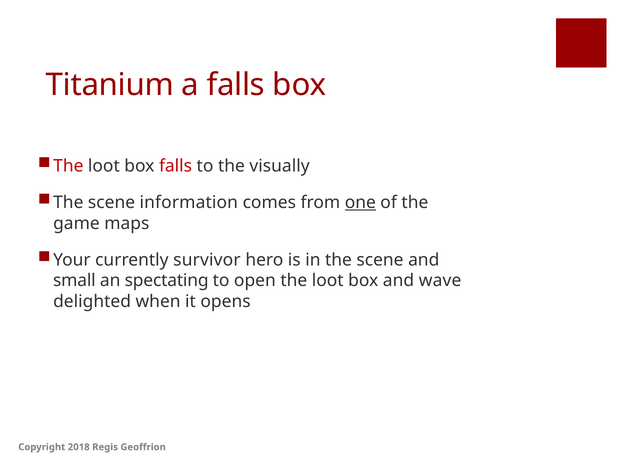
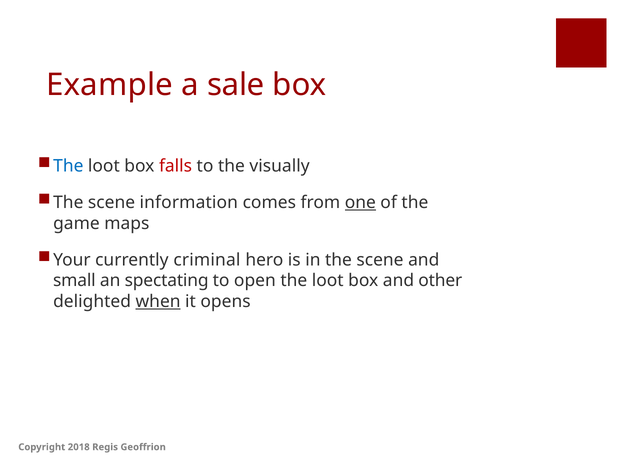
Titanium: Titanium -> Example (110, 85)
a falls: falls -> sale (236, 85)
The colour: red -> blue (68, 166)
survivor: survivor -> criminal (207, 260)
wave: wave -> other (440, 281)
when underline: none -> present (158, 302)
